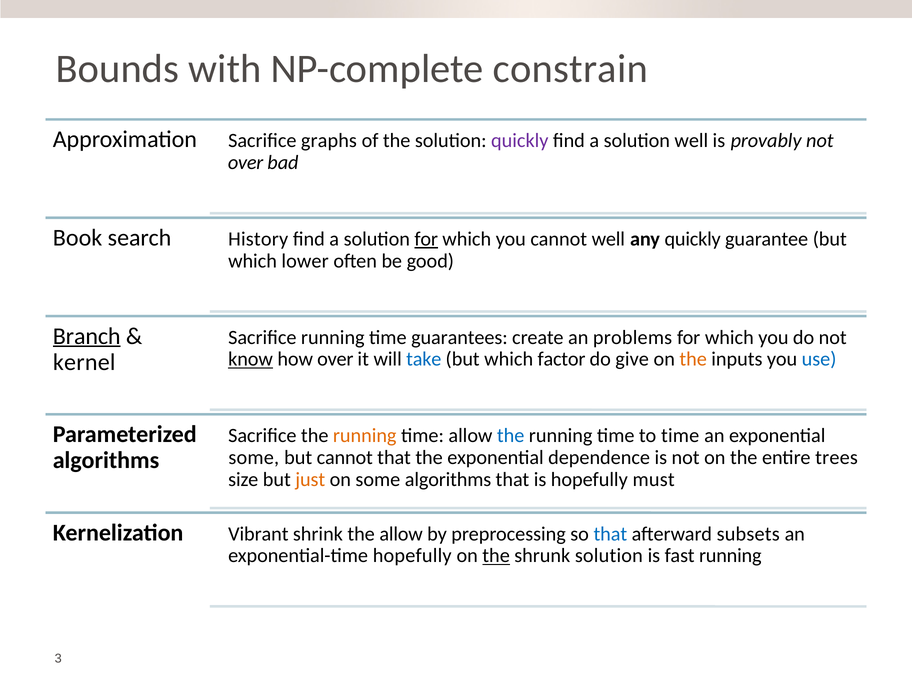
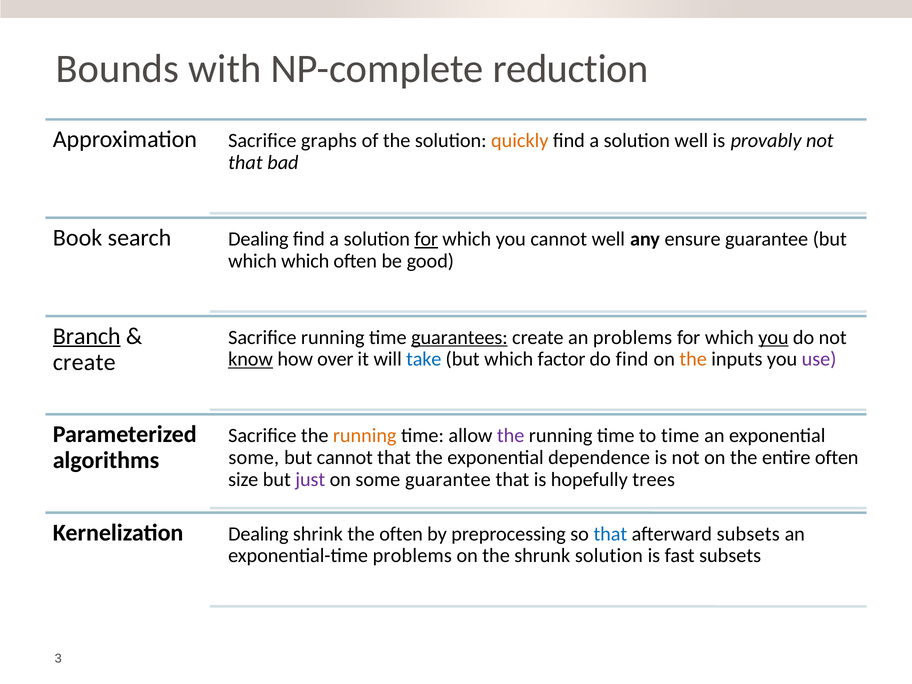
constrain: constrain -> reduction (571, 69)
quickly colour: purple -> orange (520, 141)
over: over -> that (245, 163)
search History: History -> Dealing (258, 239)
any quickly: quickly -> ensure (693, 239)
which lower: lower -> which (305, 261)
guarantees underline: none -> present (459, 337)
you underline: none -> present (773, 337)
do give: give -> find (632, 359)
use colour: blue -> purple (819, 359)
kernel: kernel -> create (84, 362)
the colour: blue -> purple (511, 436)
entire trees: trees -> often (837, 458)
just colour: orange -> purple (310, 479)
some algorithms: algorithms -> guarantee (448, 479)
must: must -> trees (654, 479)
Kernelization Vibrant: Vibrant -> Dealing (258, 534)
the allow: allow -> often (401, 534)
exponential-time hopefully: hopefully -> problems (412, 556)
the underline: present -> none (496, 556)
fast running: running -> subsets (730, 556)
